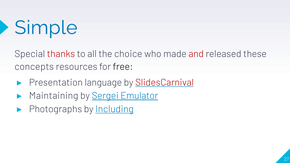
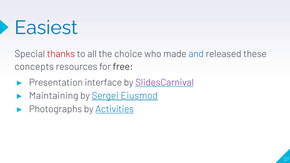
Simple: Simple -> Easiest (46, 28)
and colour: red -> blue (196, 54)
language: language -> interface (103, 83)
SlidesCarnival colour: red -> purple (165, 83)
Emulator: Emulator -> Eiusmod (139, 96)
Including: Including -> Activities (115, 109)
